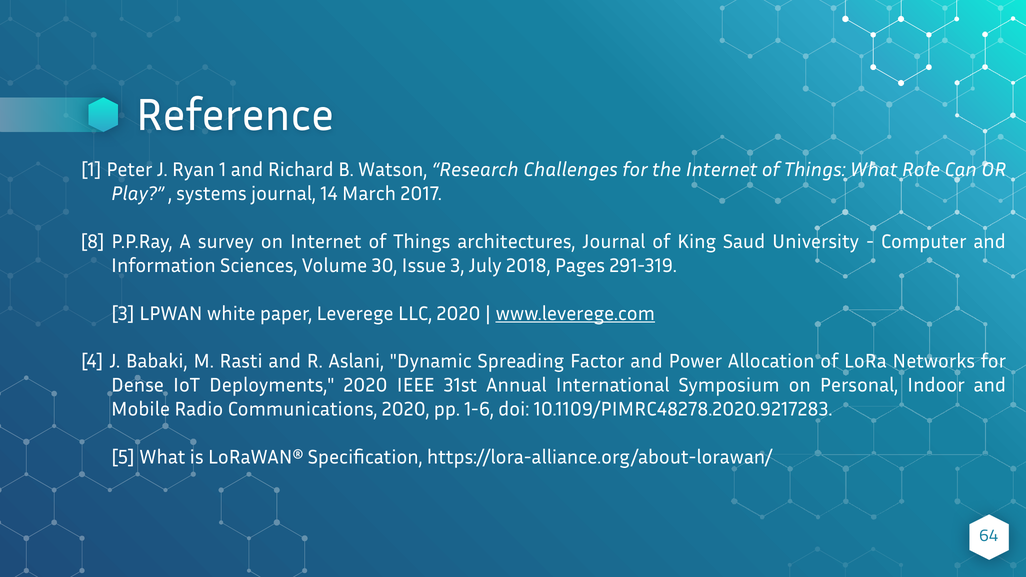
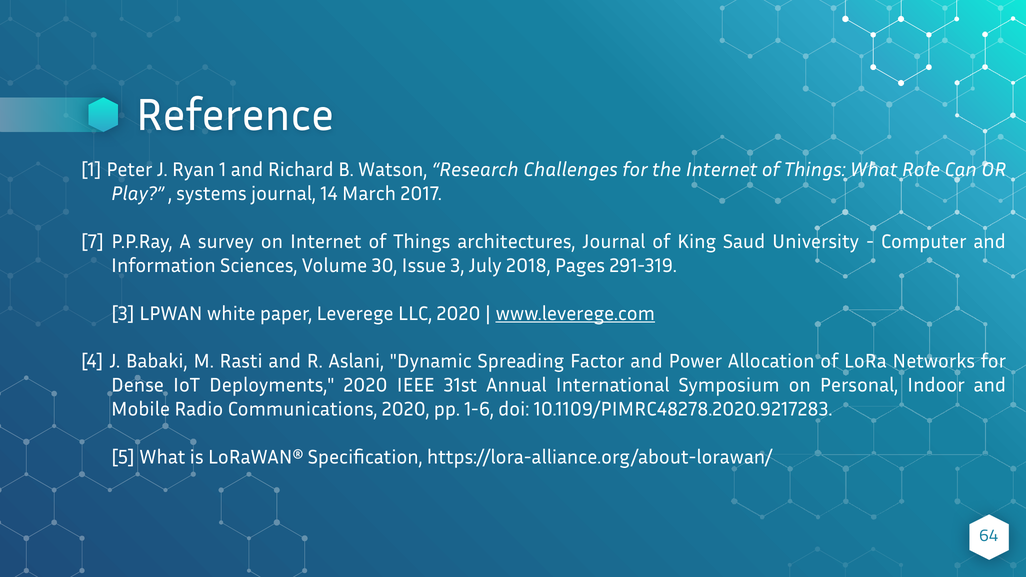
8: 8 -> 7 (92, 242)
